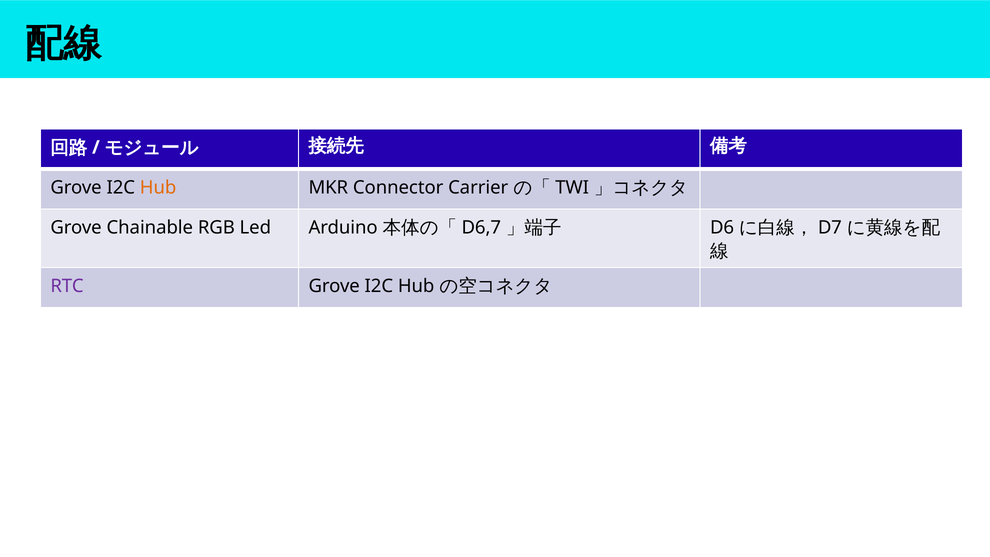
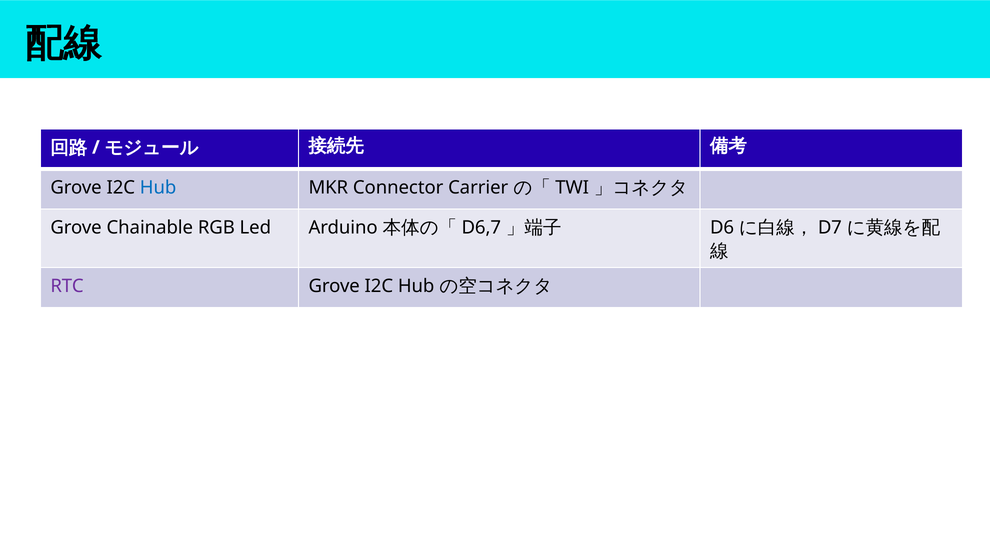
Hub colour: orange -> blue (158, 188)
